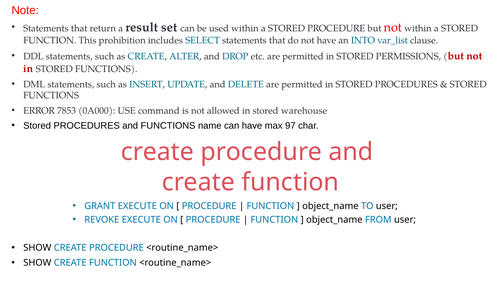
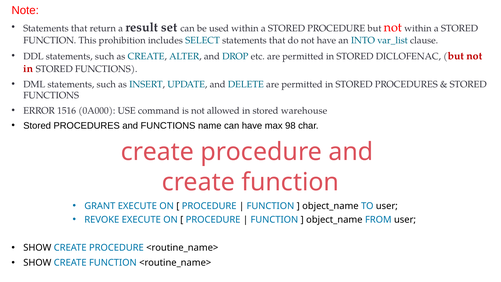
PERMISSIONS: PERMISSIONS -> DICLOFENAC (408, 56)
7853: 7853 -> 1516 (67, 111)
97: 97 -> 98 (290, 126)
